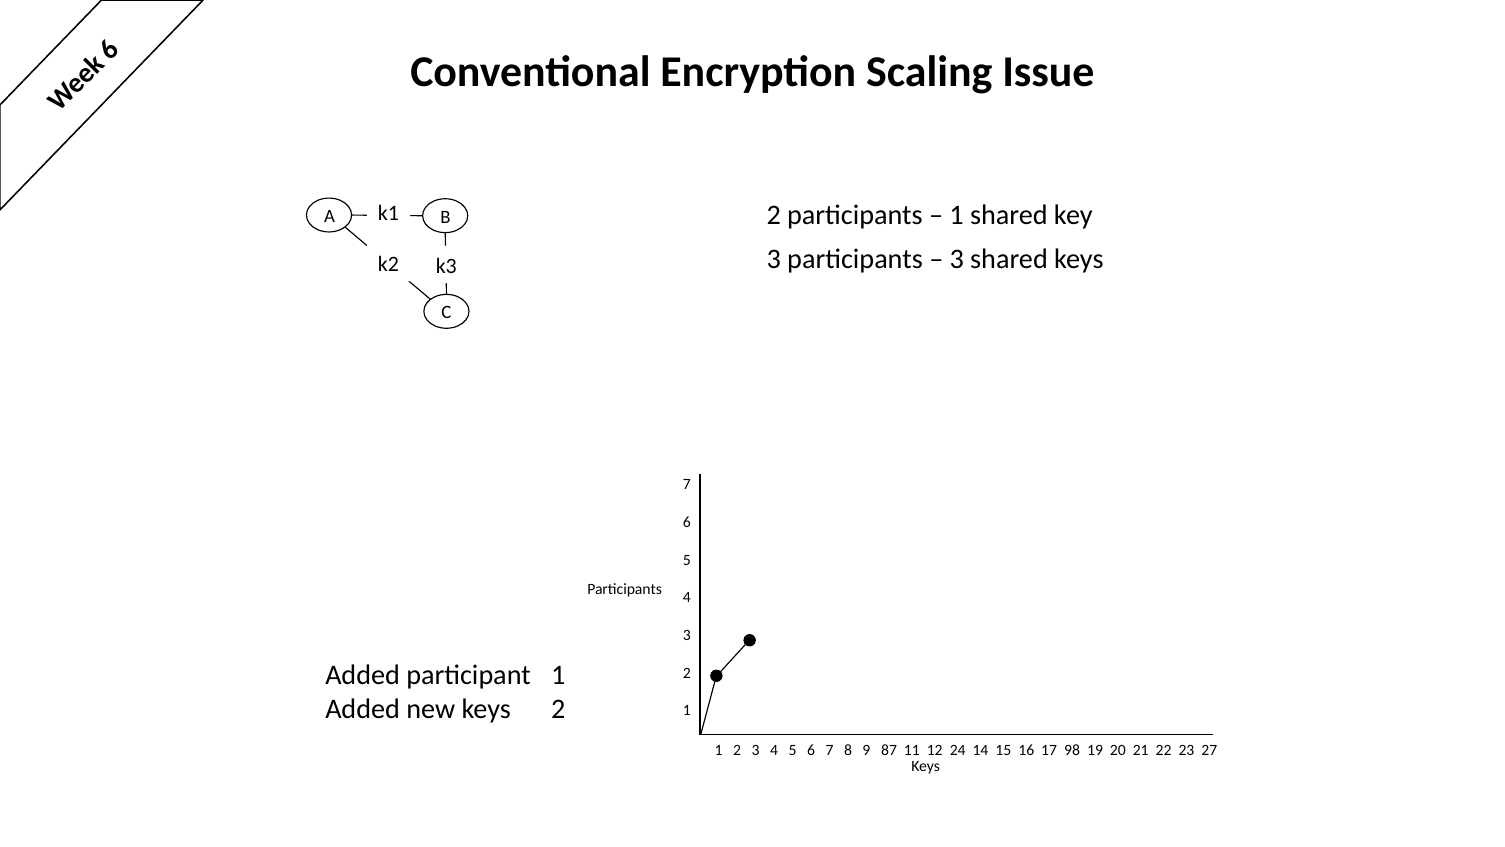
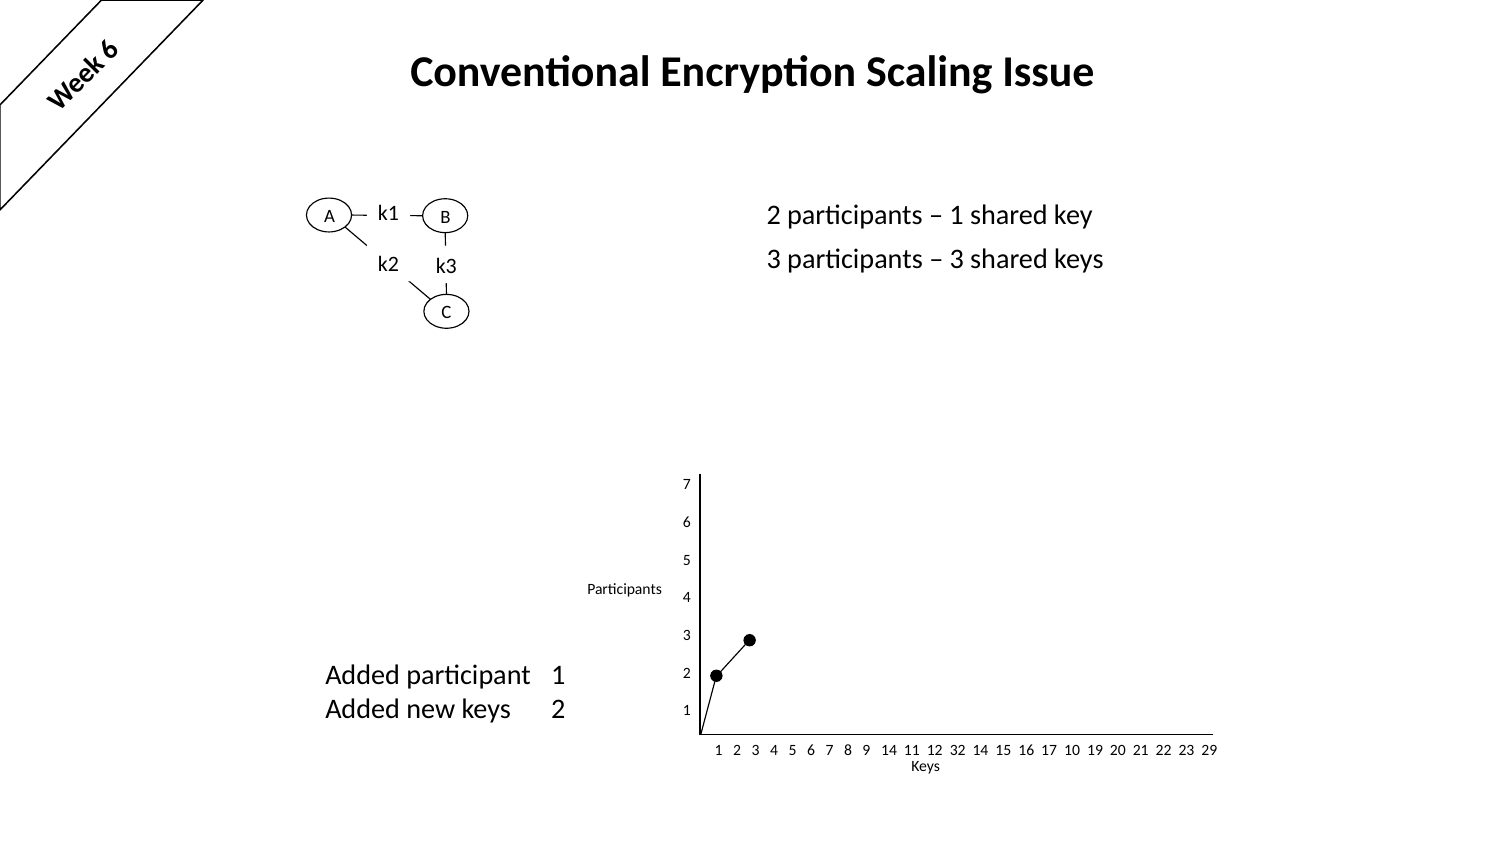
9 87: 87 -> 14 (889, 749)
24: 24 -> 32 (958, 749)
98: 98 -> 10 (1072, 749)
27: 27 -> 29 (1209, 749)
